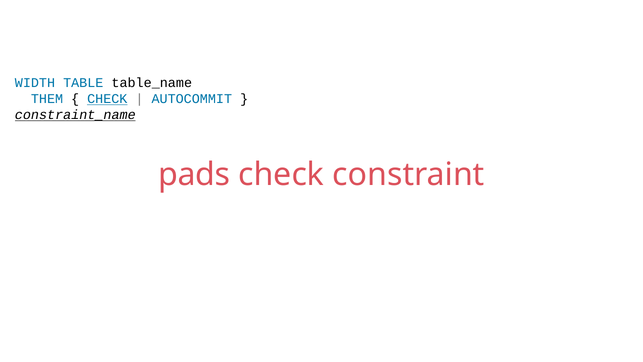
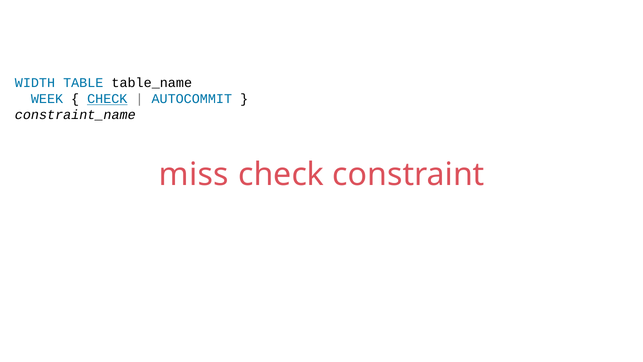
THEM: THEM -> WEEK (47, 99)
constraint_name underline: present -> none (75, 115)
pads: pads -> miss (194, 174)
